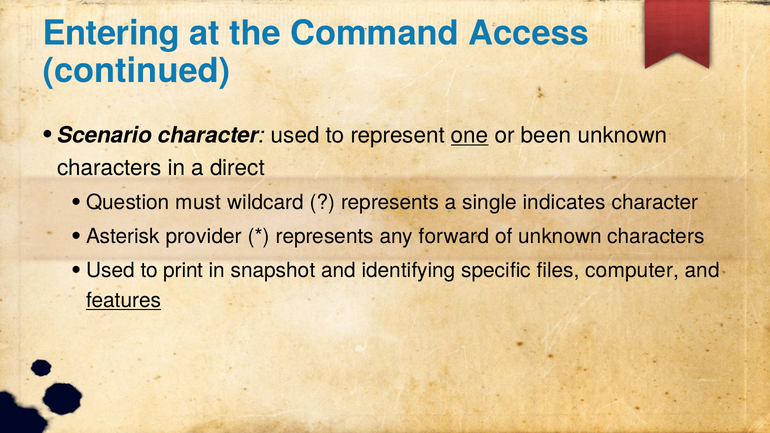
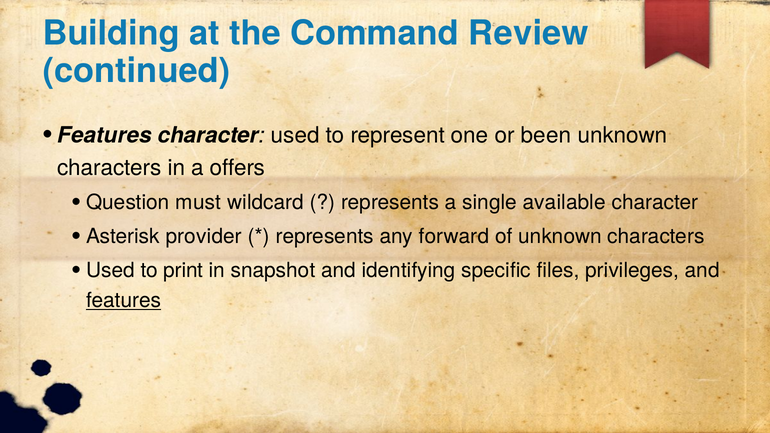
Entering: Entering -> Building (111, 34)
Access: Access -> Review (529, 34)
Scenario: Scenario -> Features (104, 135)
one underline: present -> none (470, 135)
direct: direct -> offers (238, 168)
indicates: indicates -> available (564, 203)
computer: computer -> privileges (632, 271)
